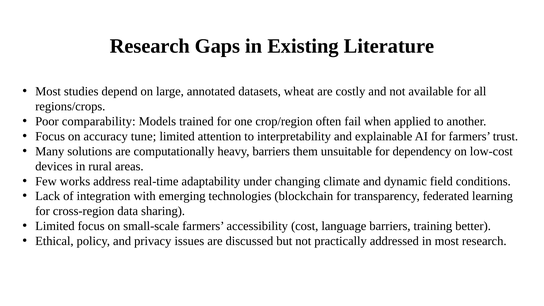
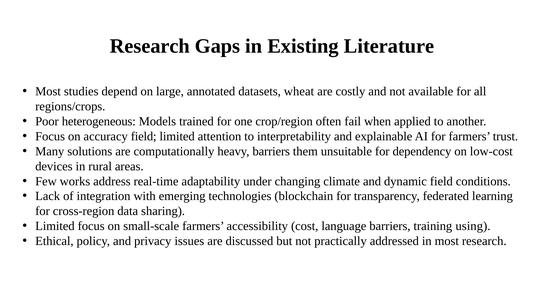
comparability: comparability -> heterogeneous (99, 121)
accuracy tune: tune -> field (144, 136)
better: better -> using (473, 226)
